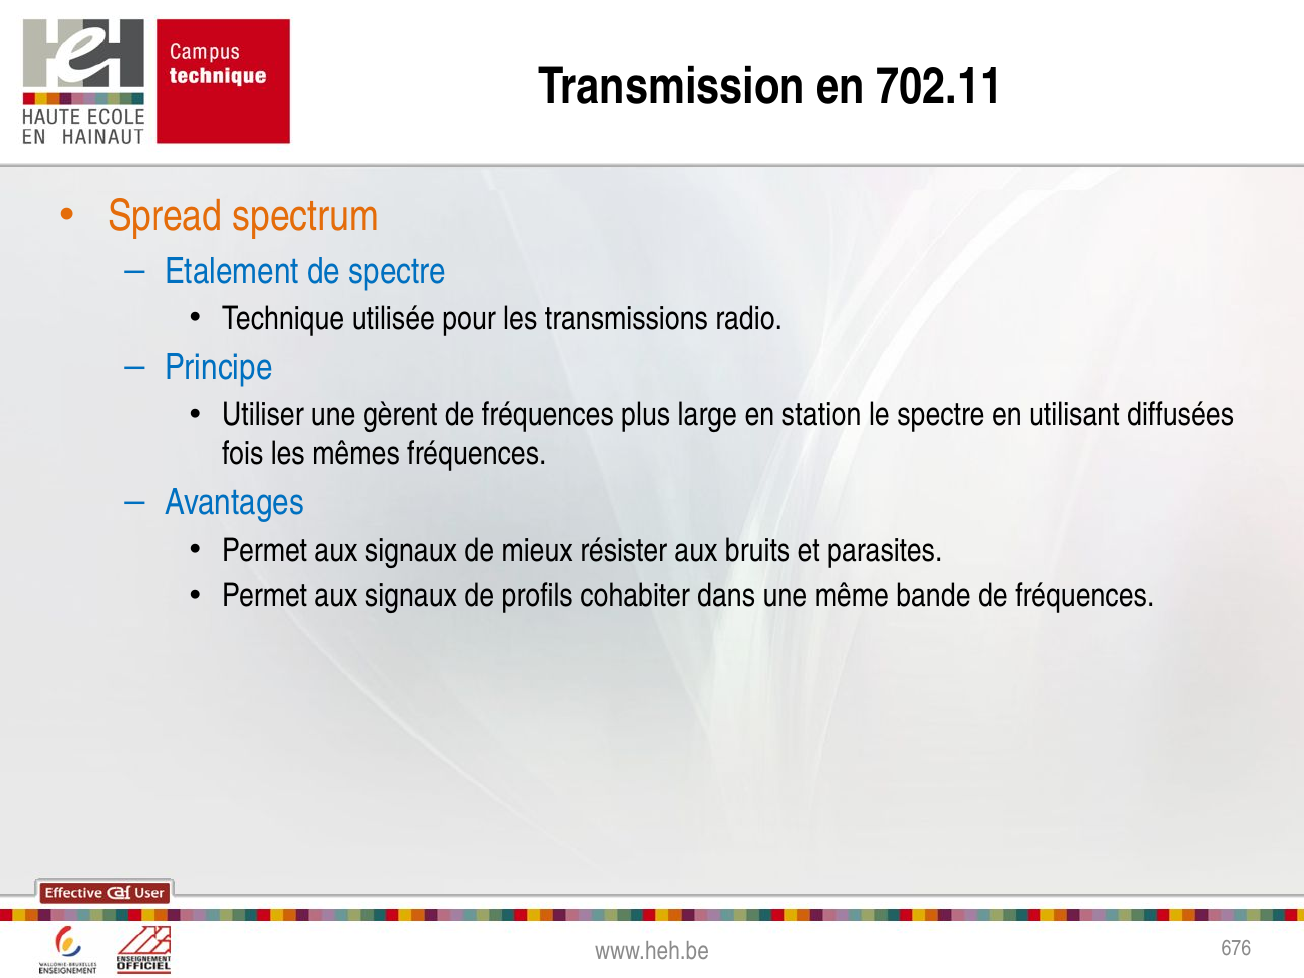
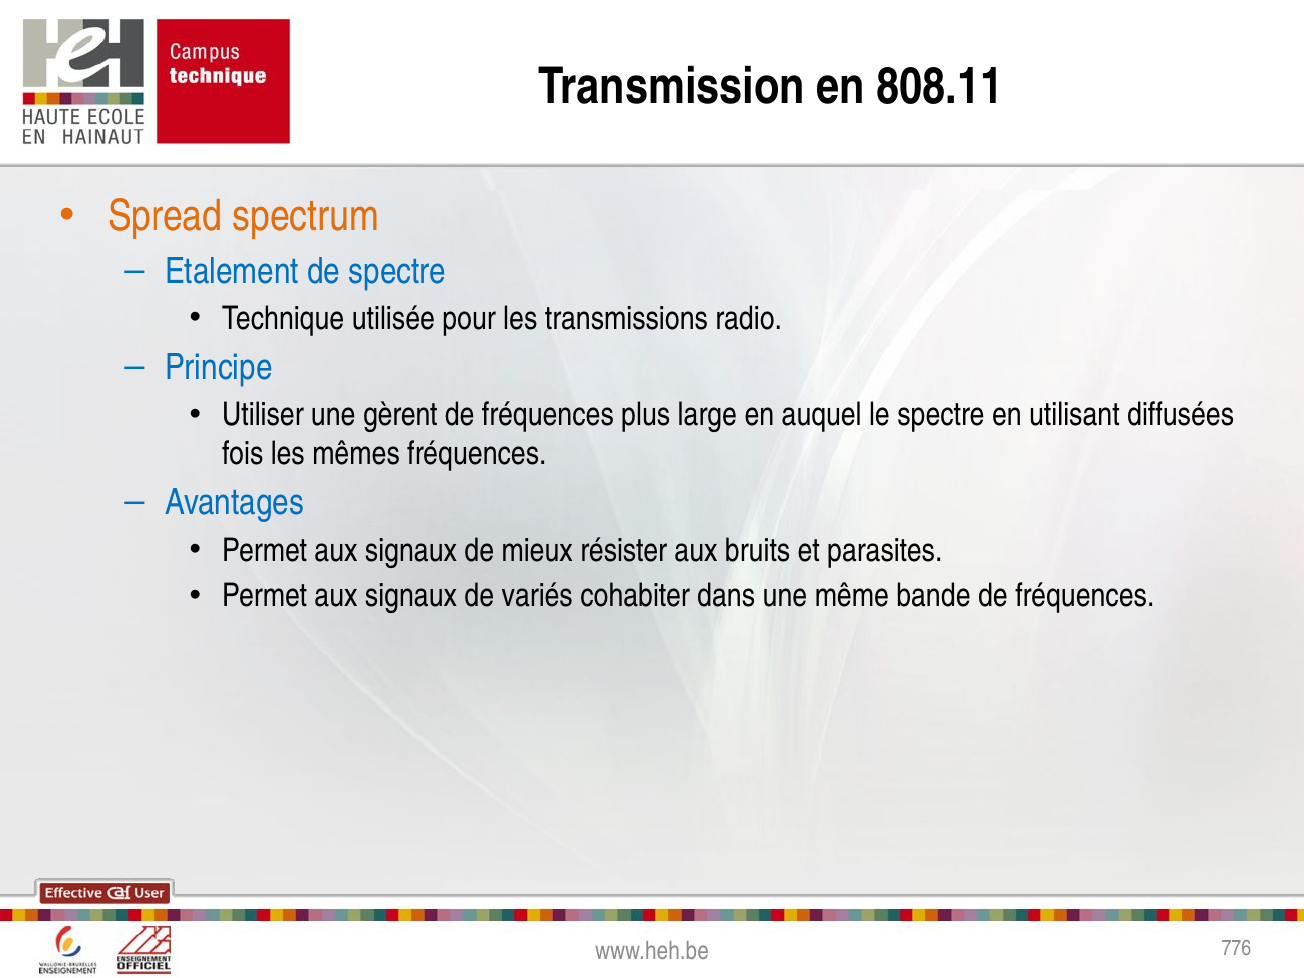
702.11: 702.11 -> 808.11 (940, 87)
station: station -> auquel (822, 415)
profils: profils -> variés (537, 596)
676: 676 -> 776 (1236, 949)
